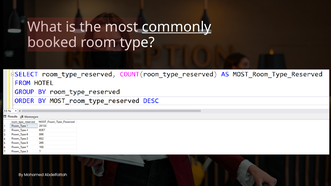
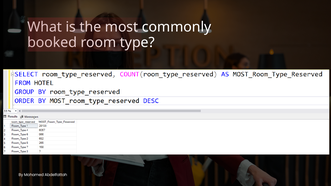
commonly underline: present -> none (177, 27)
